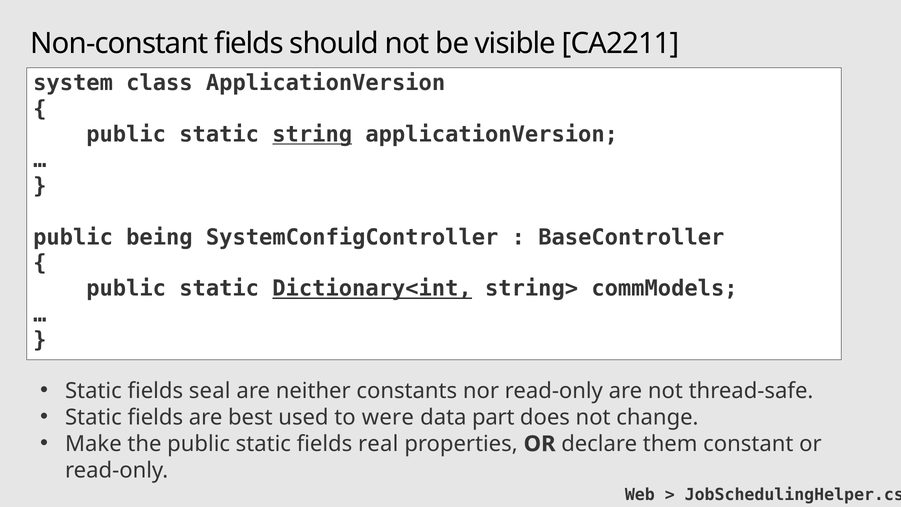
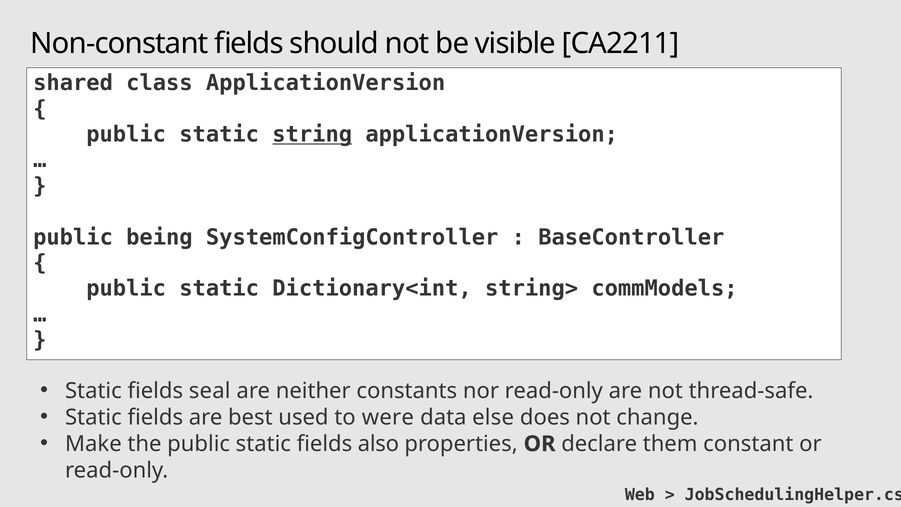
system: system -> shared (73, 83)
Dictionary<int underline: present -> none (372, 288)
part: part -> else (493, 417)
real: real -> also (378, 444)
